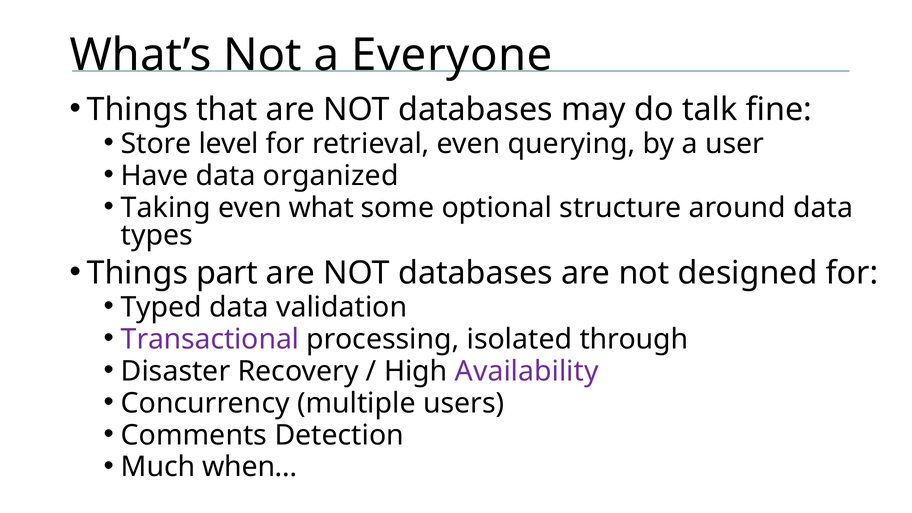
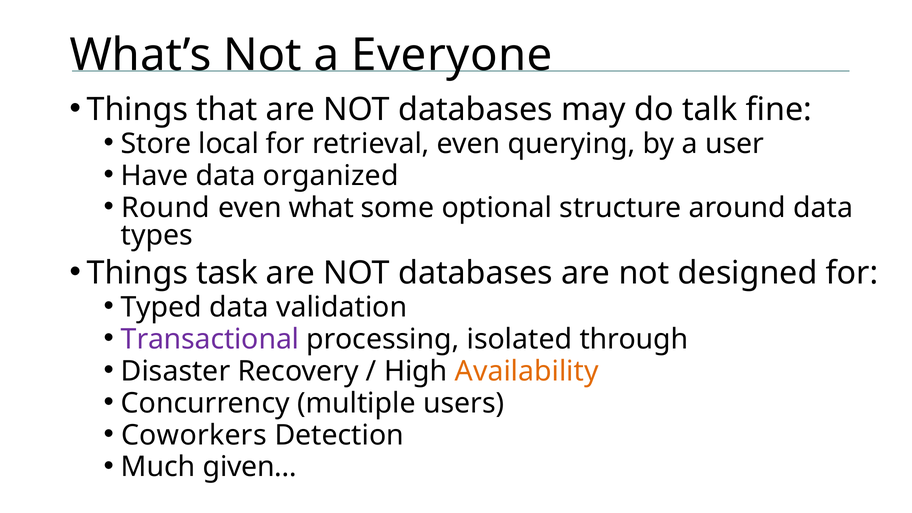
level: level -> local (229, 144)
Taking: Taking -> Round (166, 208)
part: part -> task (227, 273)
Availability colour: purple -> orange (527, 371)
Comments: Comments -> Coworkers (194, 435)
when…: when… -> given… (250, 467)
